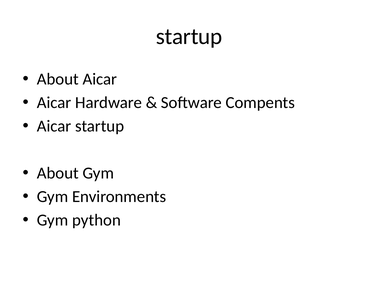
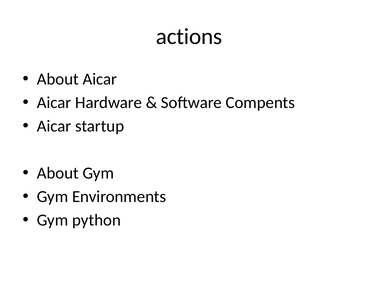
startup: startup -> actions (189, 37)
